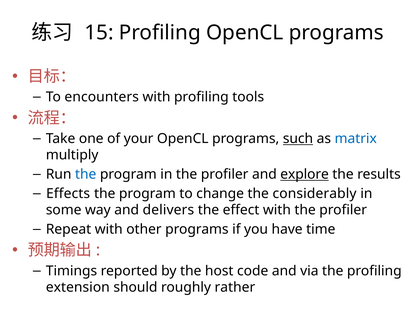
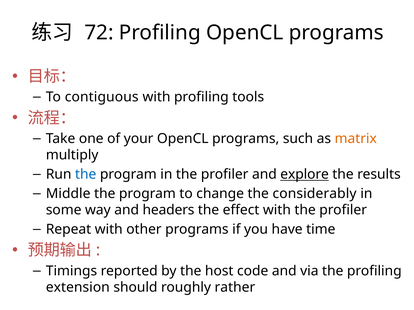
15: 15 -> 72 (99, 33)
encounters: encounters -> contiguous (102, 97)
such underline: present -> none (298, 139)
matrix colour: blue -> orange (356, 139)
Effects: Effects -> Middle (68, 194)
delivers: delivers -> headers (169, 210)
